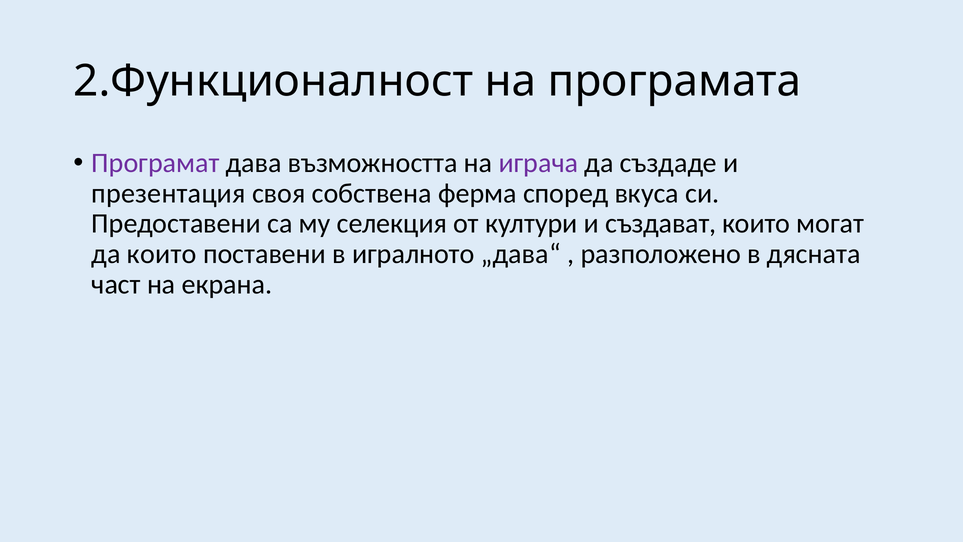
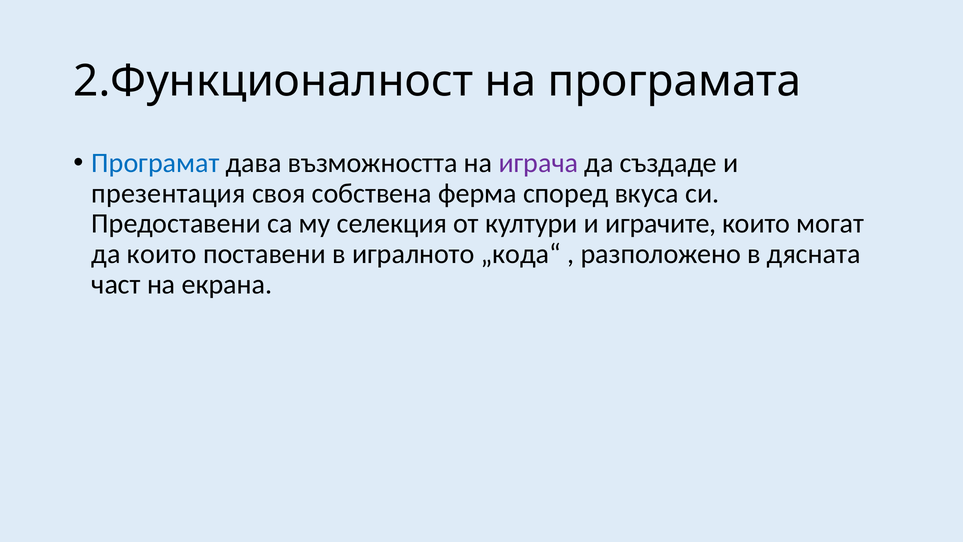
Програмат colour: purple -> blue (155, 163)
създават: създават -> играчите (661, 223)
„дава“: „дава“ -> „кода“ (521, 254)
